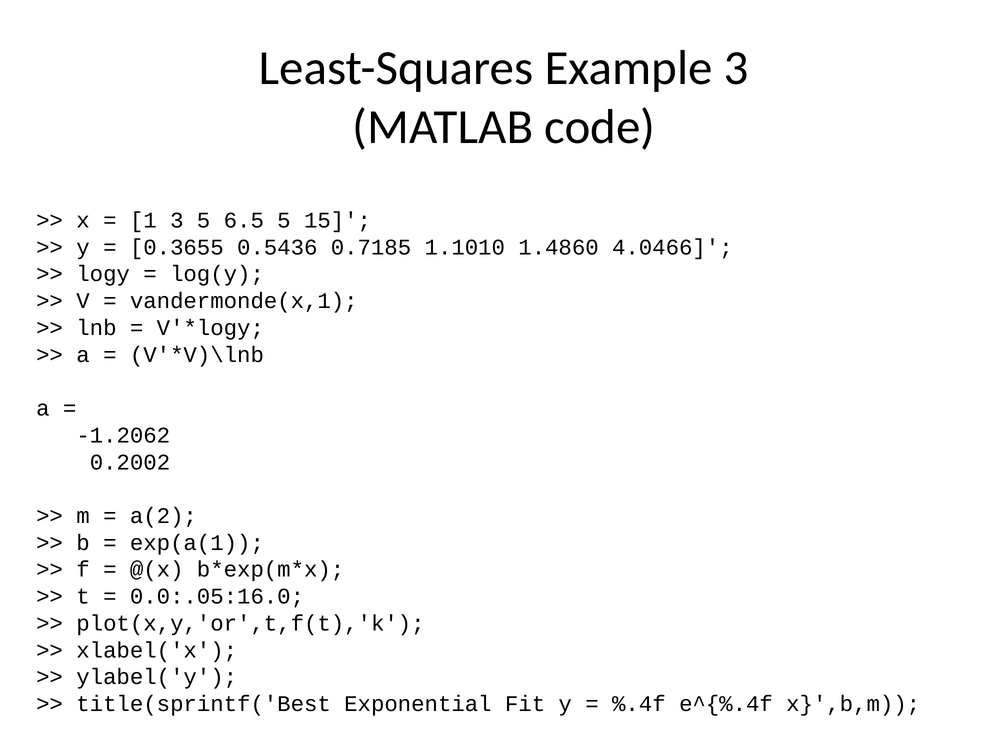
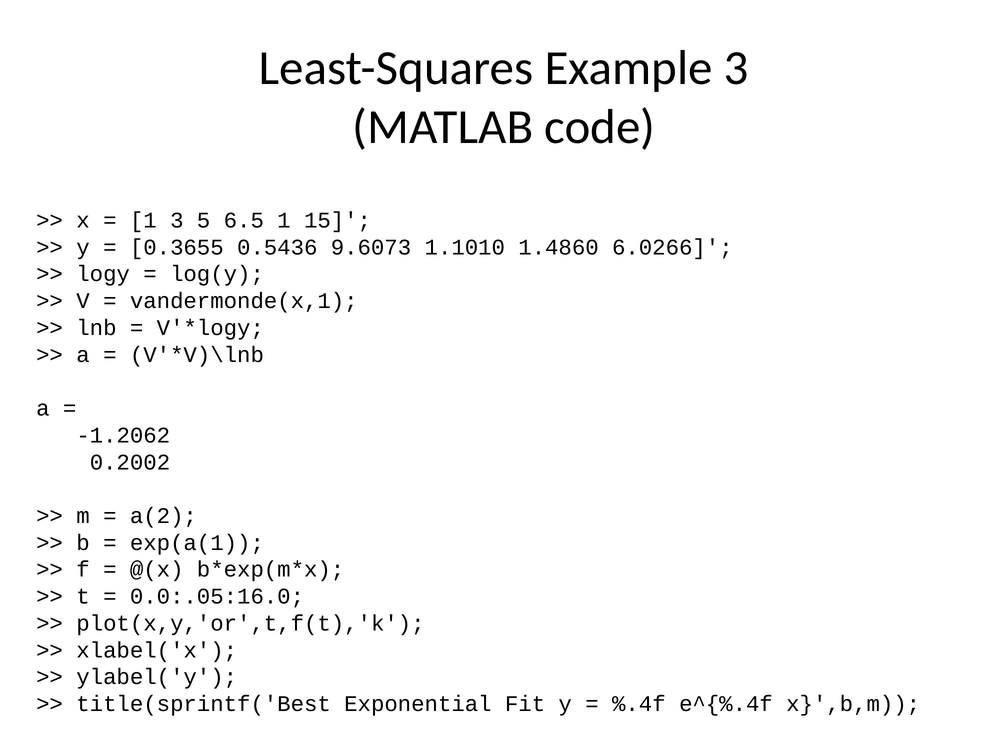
6.5 5: 5 -> 1 (284, 220)
0.7185: 0.7185 -> 9.6073 (371, 247)
4.0466: 4.0466 -> 6.0266 (672, 247)
